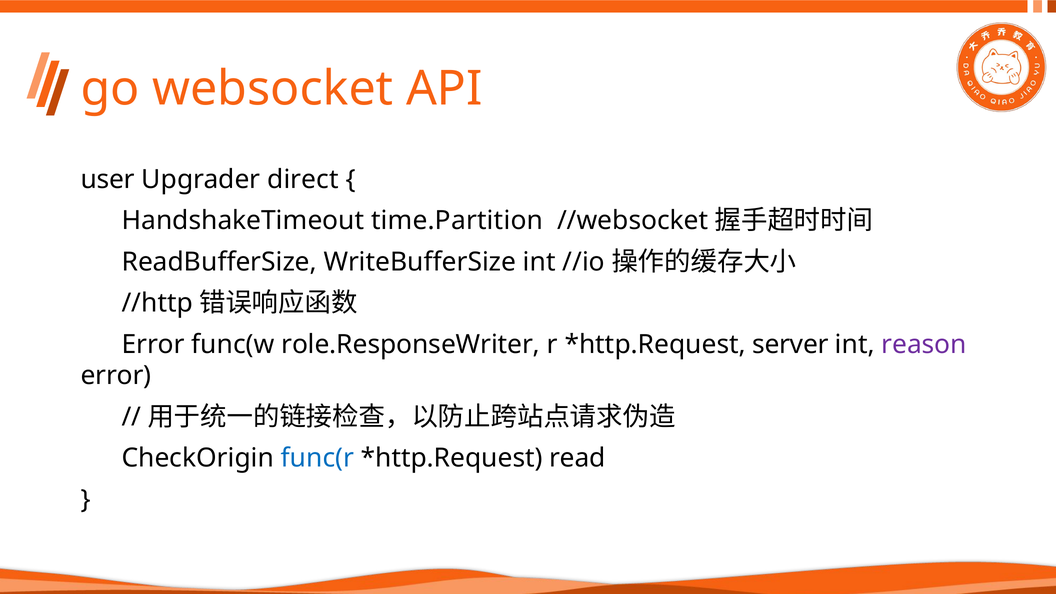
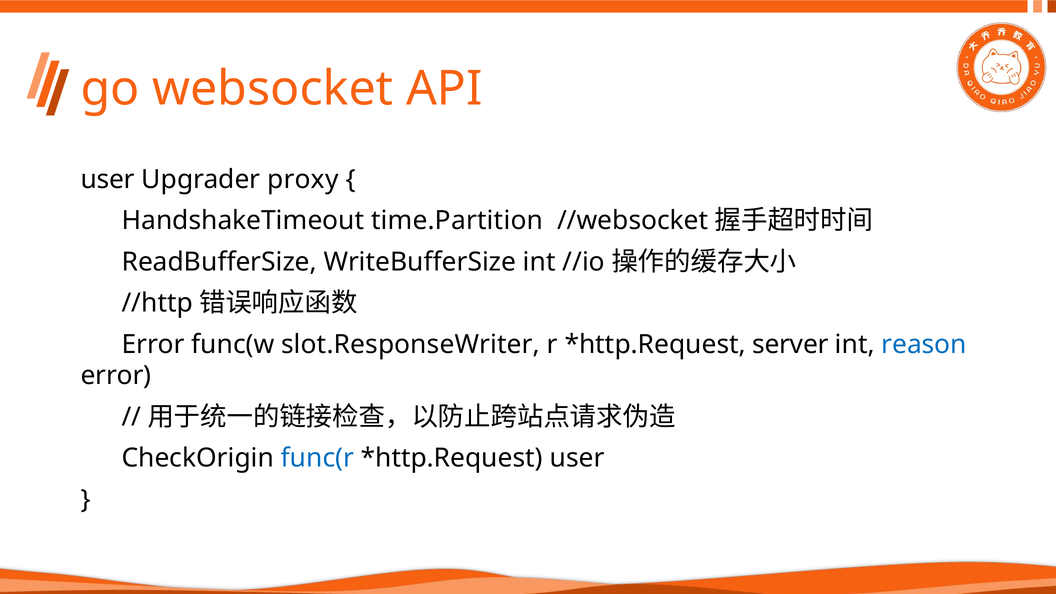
direct: direct -> proxy (303, 179)
role.ResponseWriter: role.ResponseWriter -> slot.ResponseWriter (411, 344)
reason colour: purple -> blue (924, 344)
read: read -> user (577, 458)
